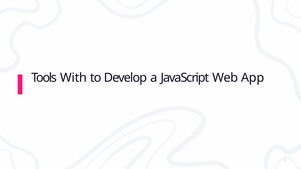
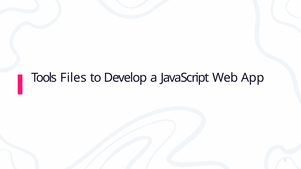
With: With -> Files (73, 78)
